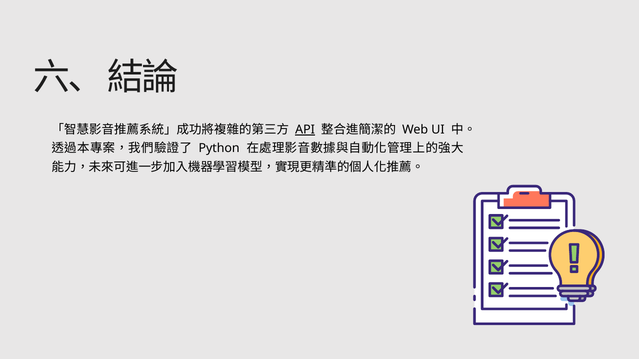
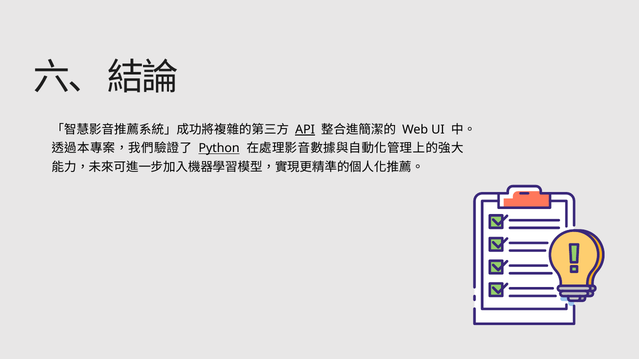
Python underline: none -> present (219, 148)
